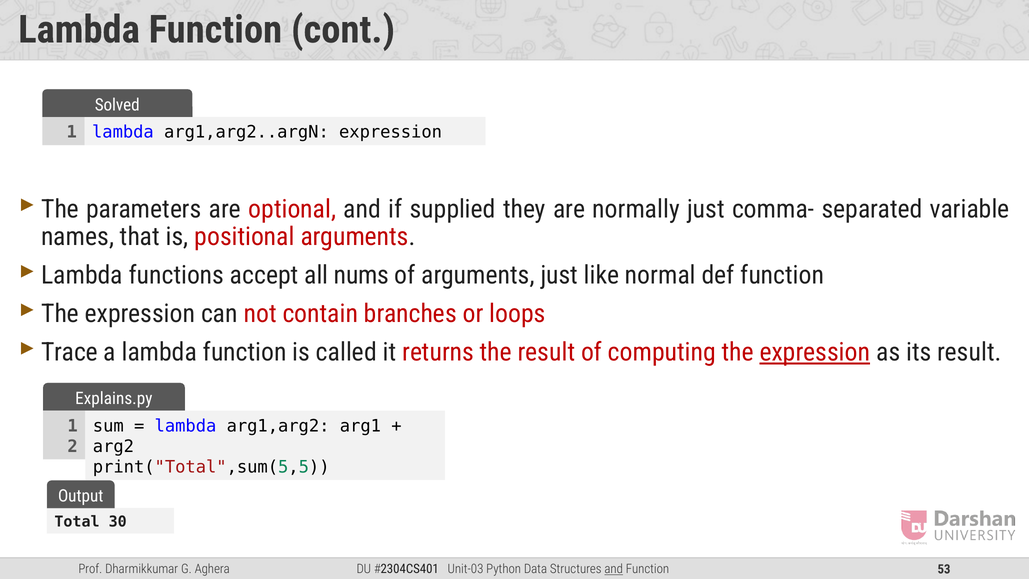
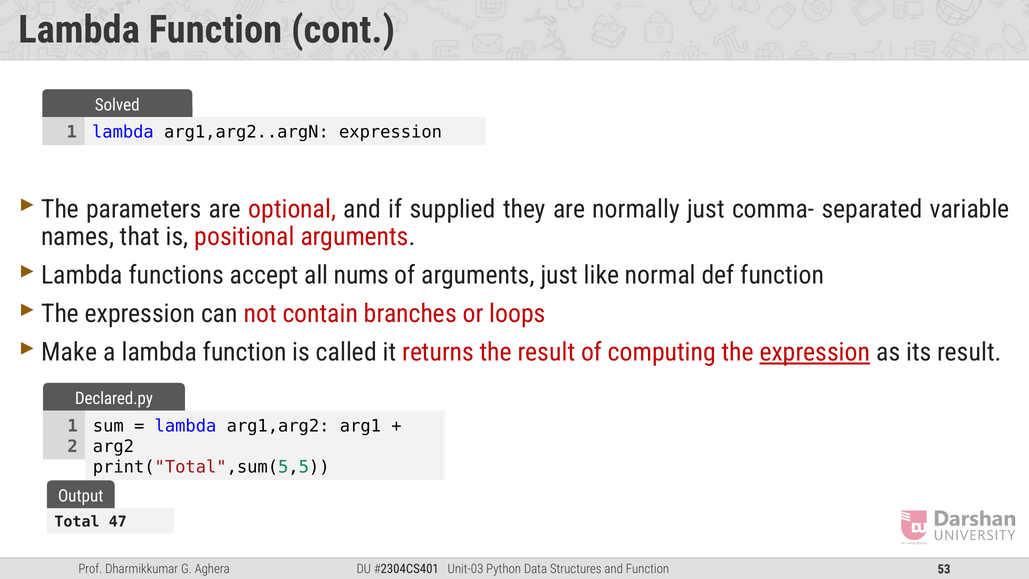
Trace: Trace -> Make (69, 352)
Explains.py: Explains.py -> Declared.py (114, 398)
30: 30 -> 47 (118, 522)
and underline: present -> none (614, 569)
